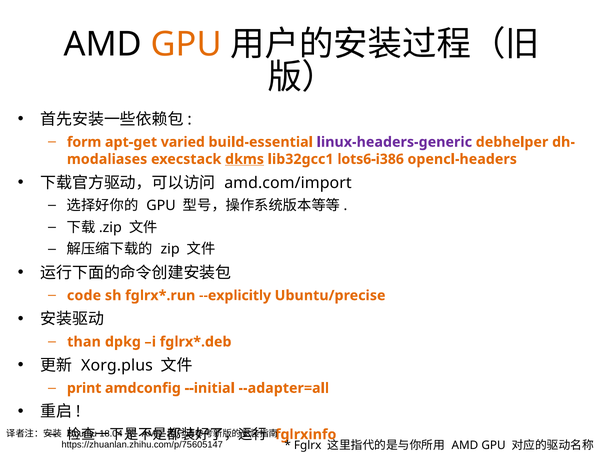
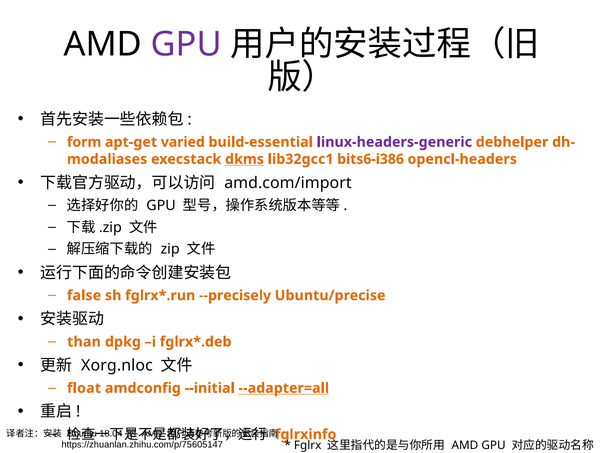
GPU colour: orange -> purple (186, 45)
lots6-i386: lots6-i386 -> bits6-i386 (371, 159)
code: code -> false (84, 295)
--explicitly: --explicitly -> --precisely (235, 295)
Xorg.plus: Xorg.plus -> Xorg.nloc (117, 365)
print: print -> float (84, 388)
--adapter=all underline: none -> present (284, 388)
